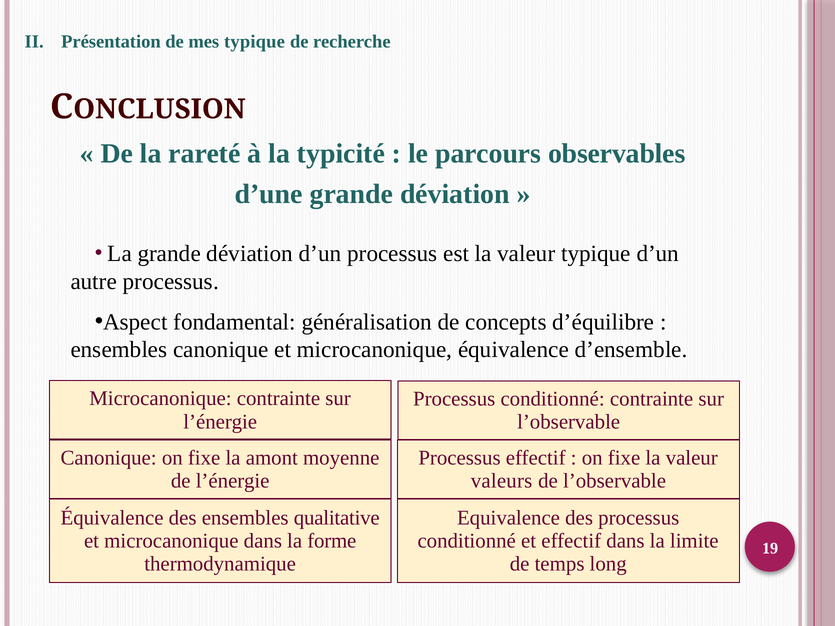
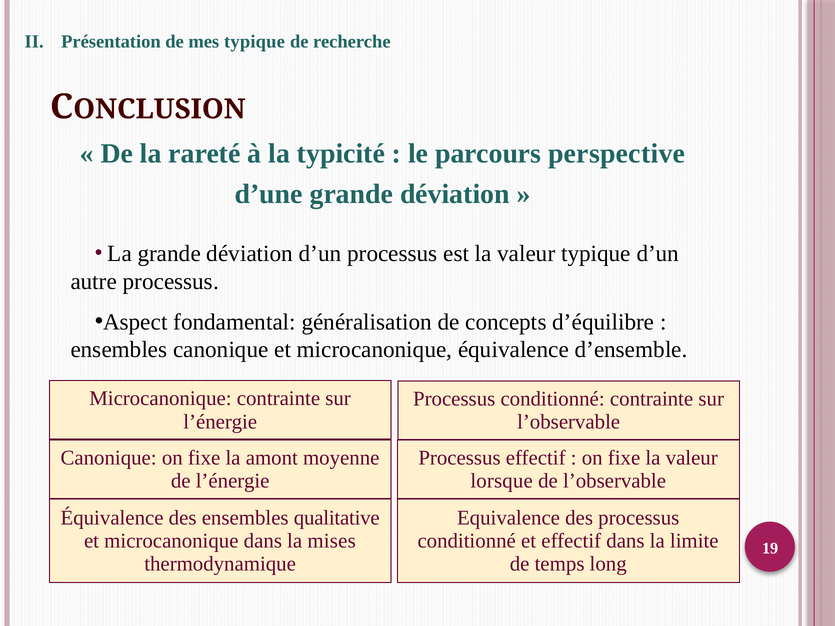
observables: observables -> perspective (617, 154)
valeurs: valeurs -> lorsque (502, 481)
forme: forme -> mises (332, 541)
